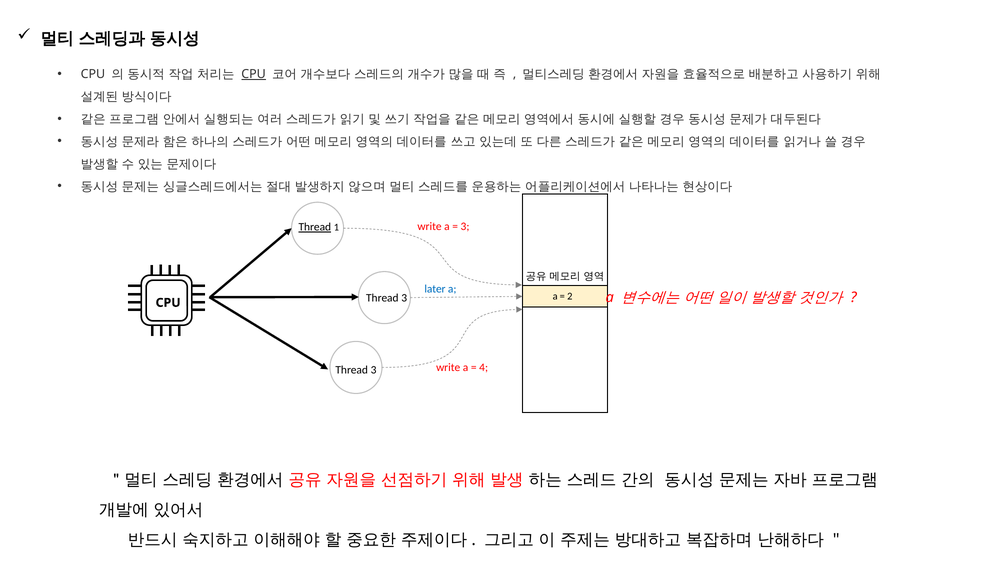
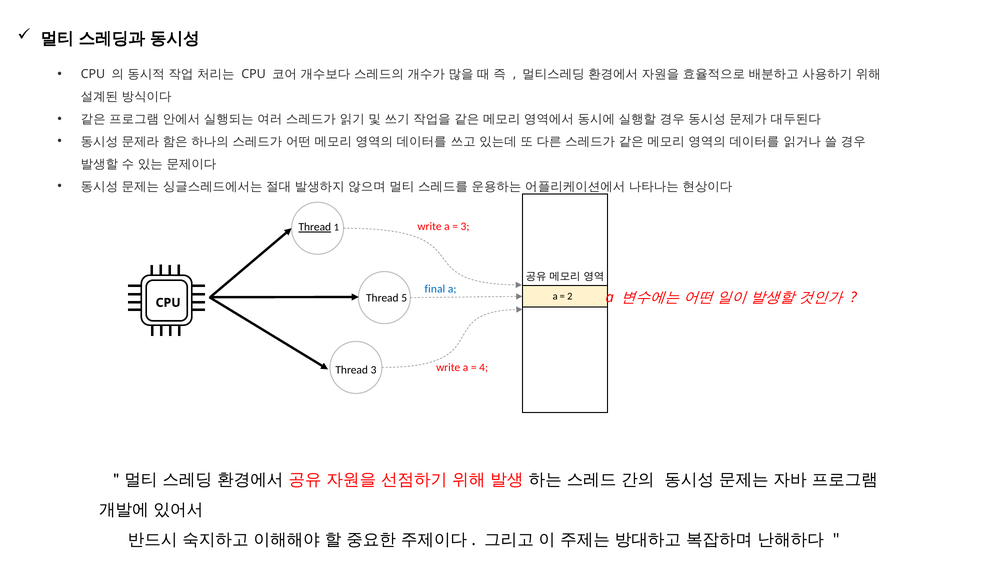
CPU underline: present -> none (254, 74)
later: later -> final (435, 289)
3: 3 -> 5 (404, 298)
